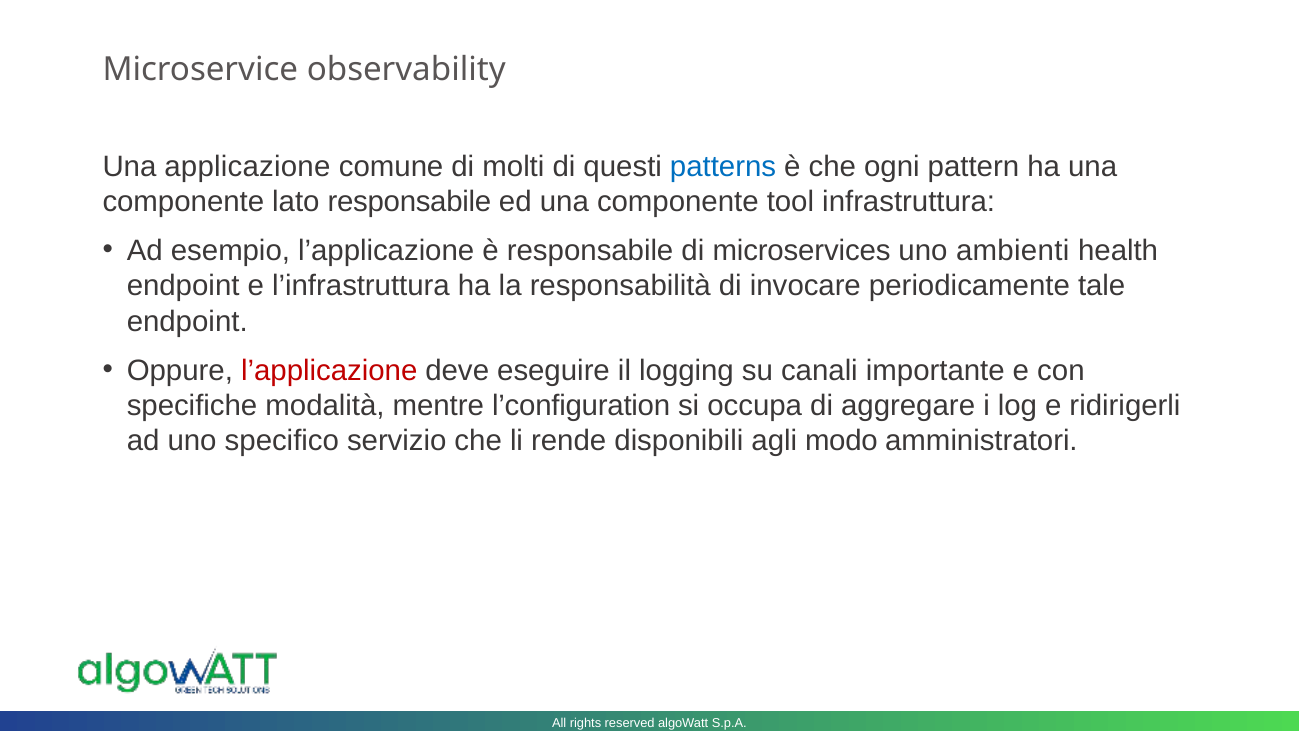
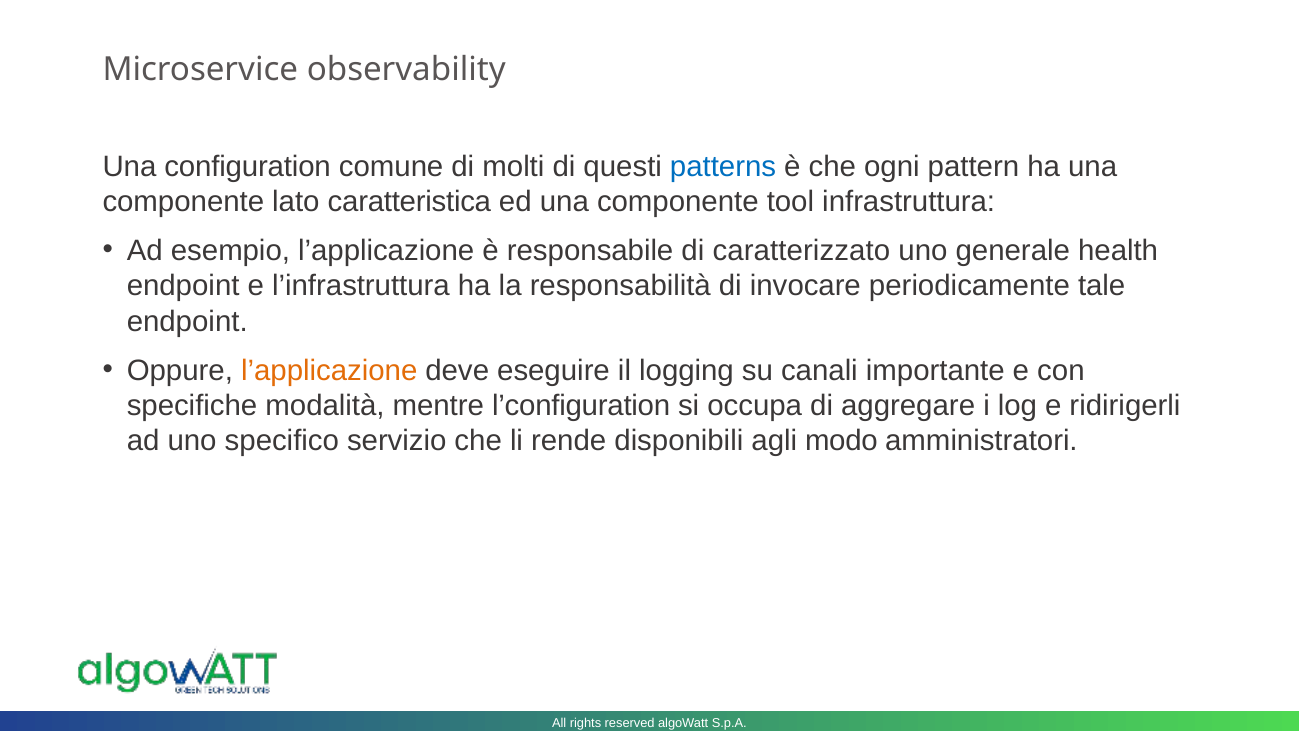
applicazione: applicazione -> configuration (248, 167)
lato responsabile: responsabile -> caratteristica (409, 202)
microservices: microservices -> caratterizzato (801, 251)
ambienti: ambienti -> generale (1013, 251)
l’applicazione colour: red -> orange (329, 370)
